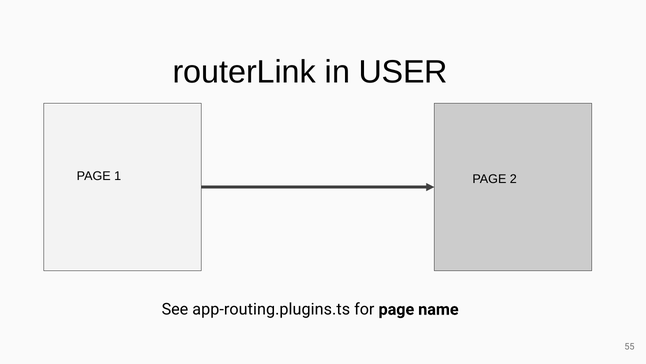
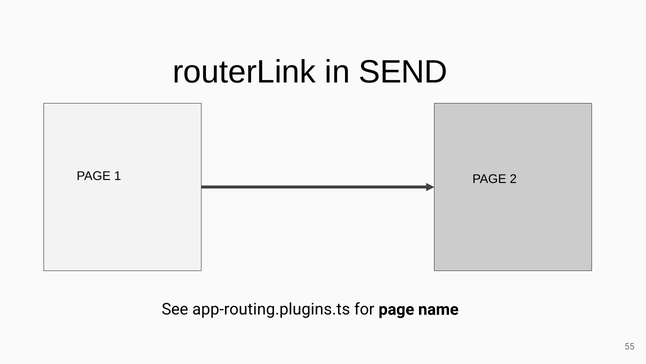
USER: USER -> SEND (403, 72)
